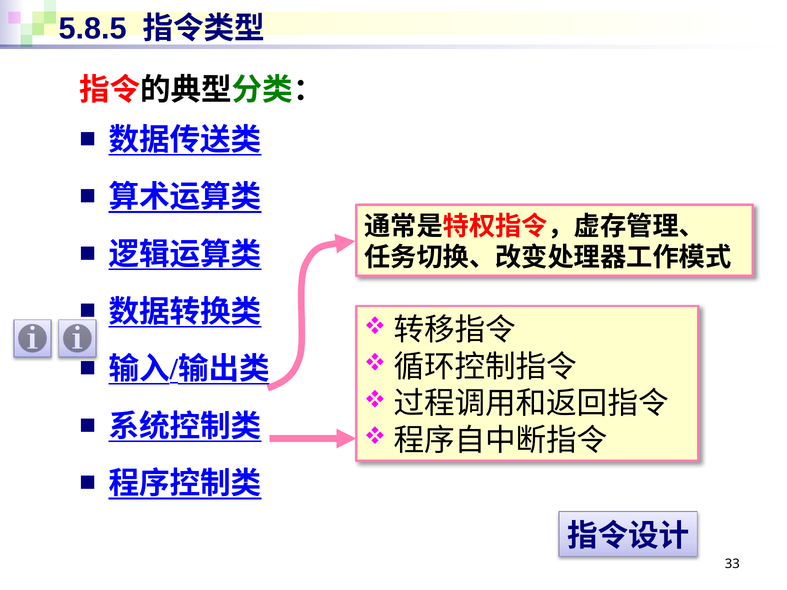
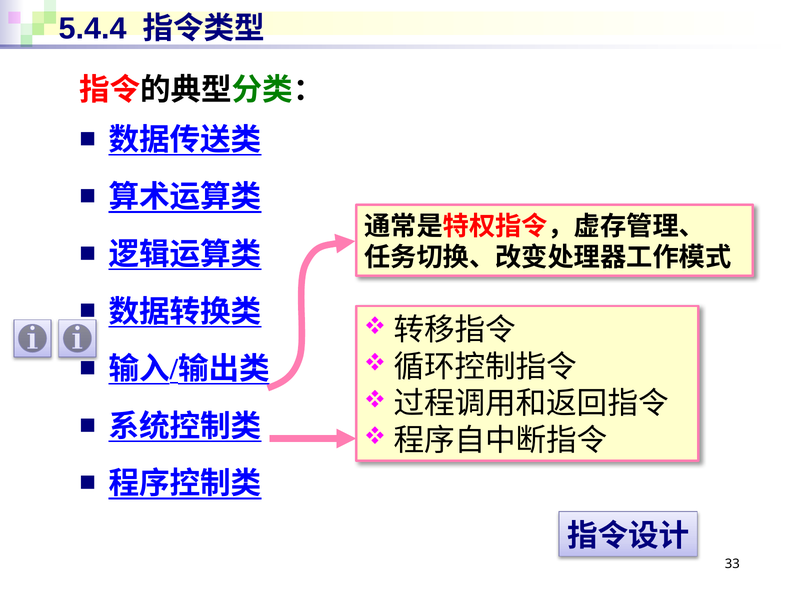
5.8.5: 5.8.5 -> 5.4.4 (93, 28)
